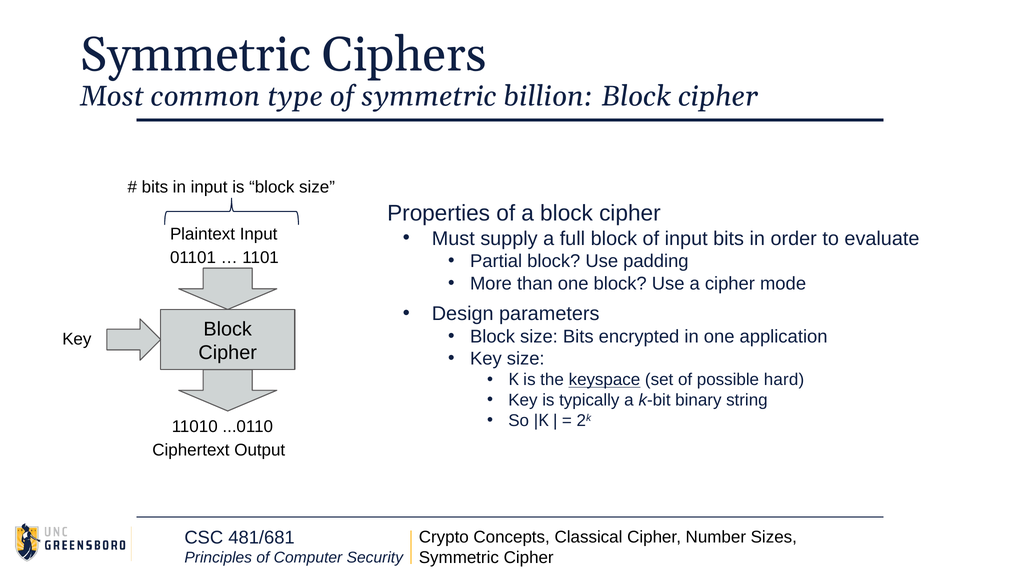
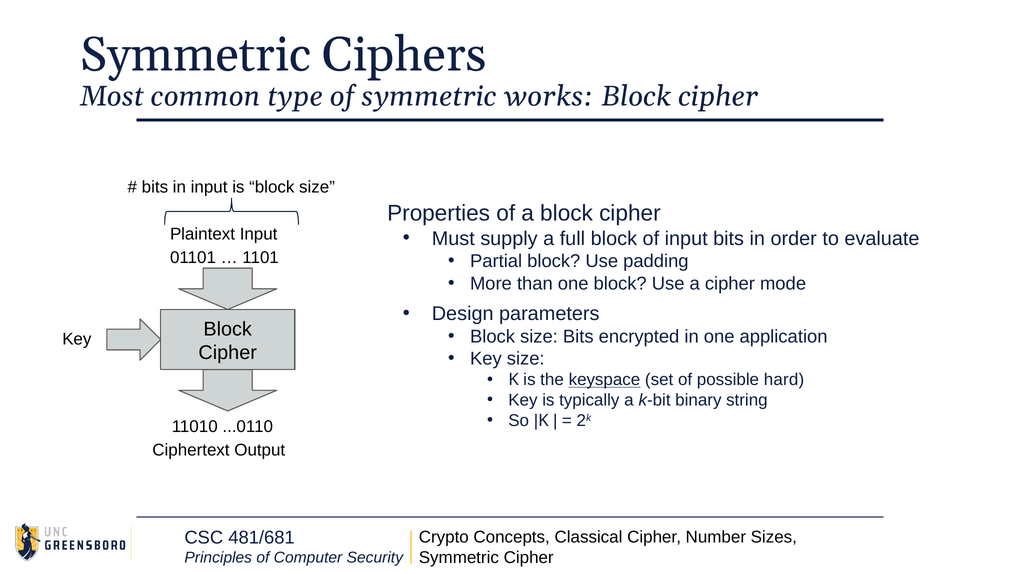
billion: billion -> works (549, 96)
